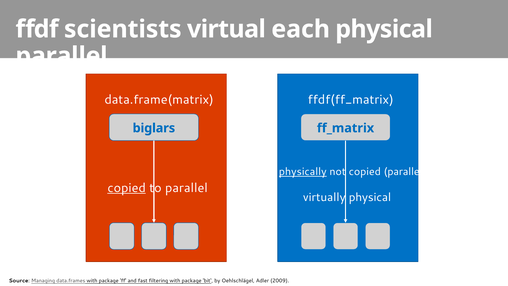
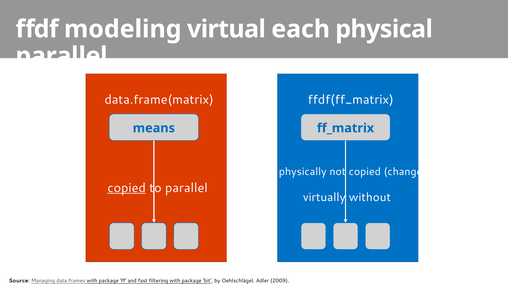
scientists: scientists -> modeling (123, 29)
biglars: biglars -> means (154, 128)
physically underline: present -> none (303, 172)
copied parallel: parallel -> change (405, 172)
virtually physical: physical -> without (370, 197)
